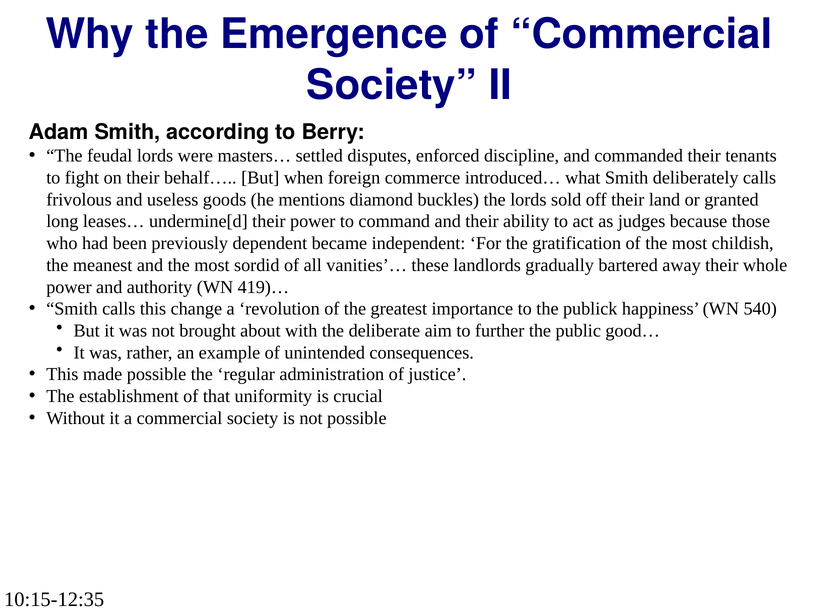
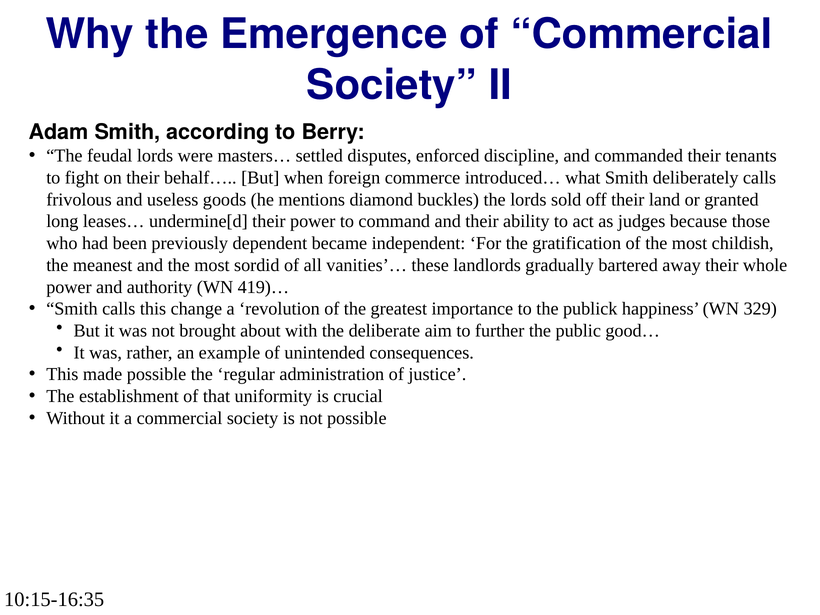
540: 540 -> 329 (760, 309)
10:15-12:35: 10:15-12:35 -> 10:15-16:35 (54, 600)
